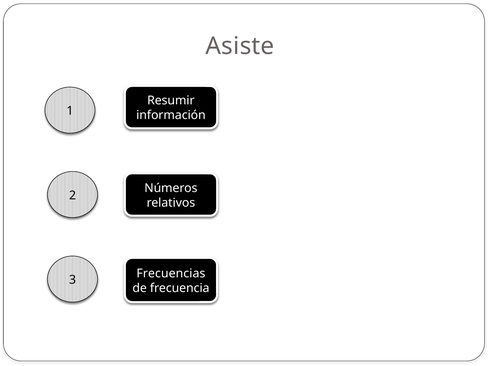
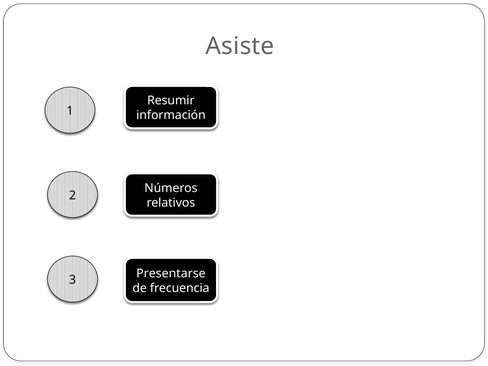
Frecuencias: Frecuencias -> Presentarse (171, 274)
